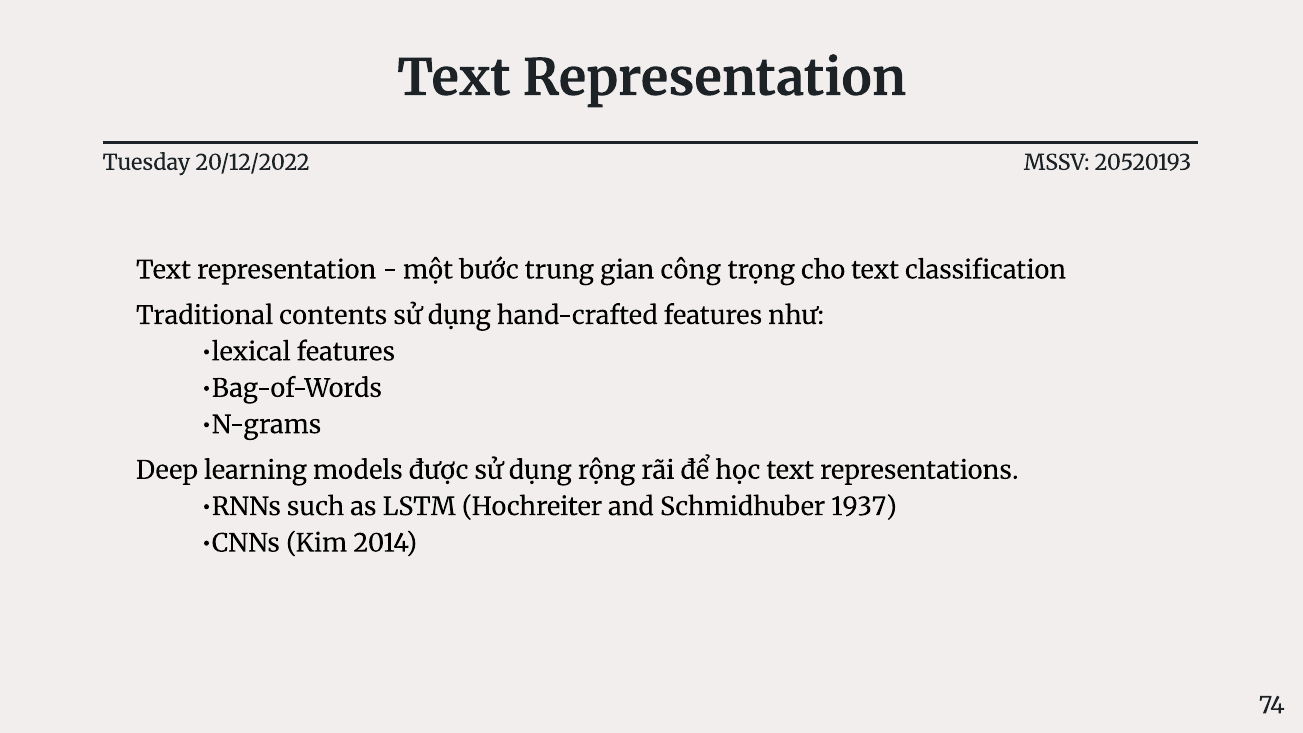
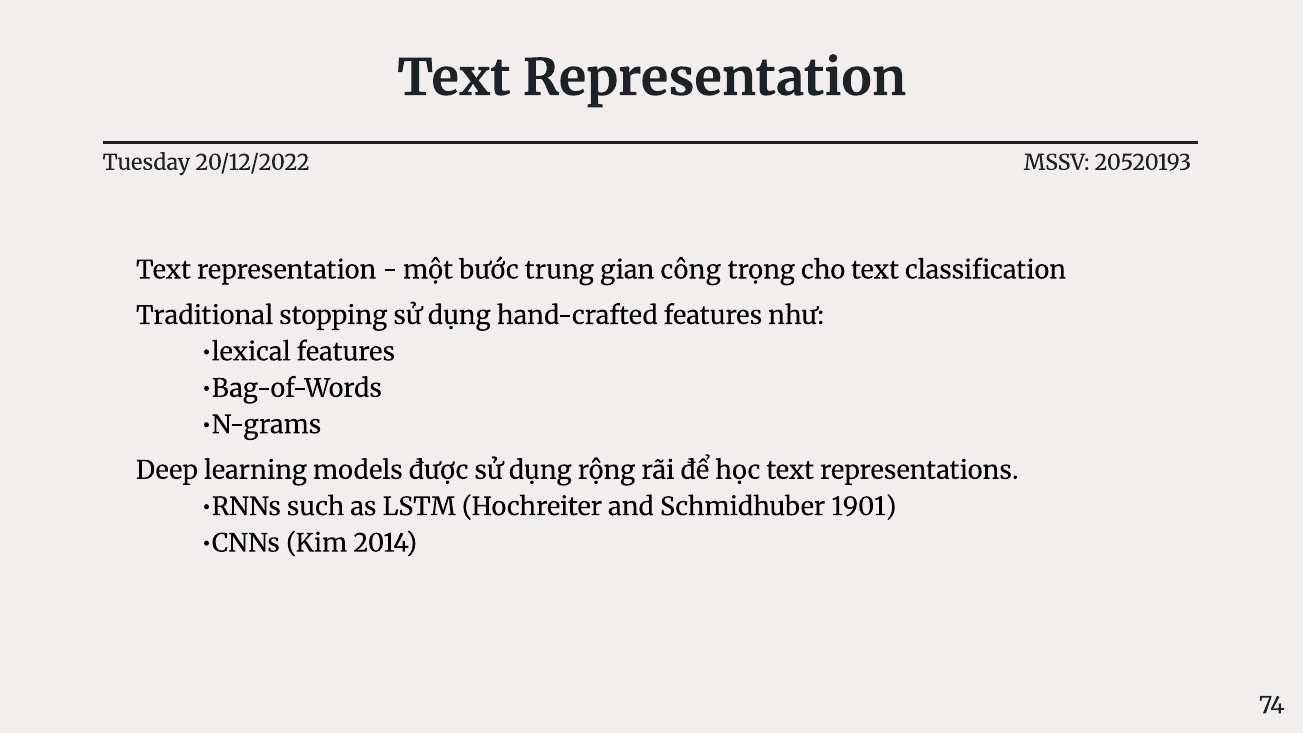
contents: contents -> stopping (333, 316)
1937: 1937 -> 1901 (864, 507)
